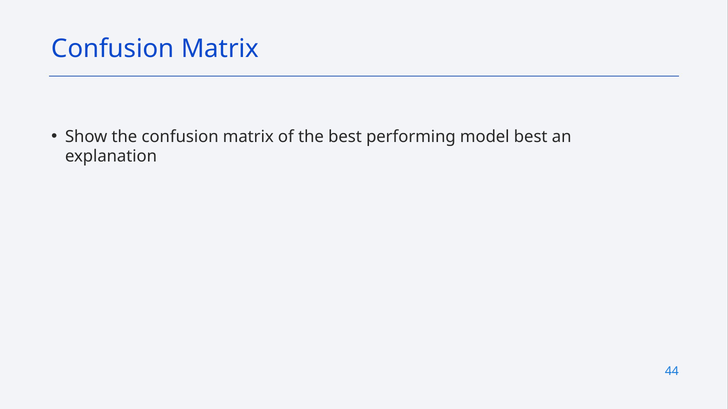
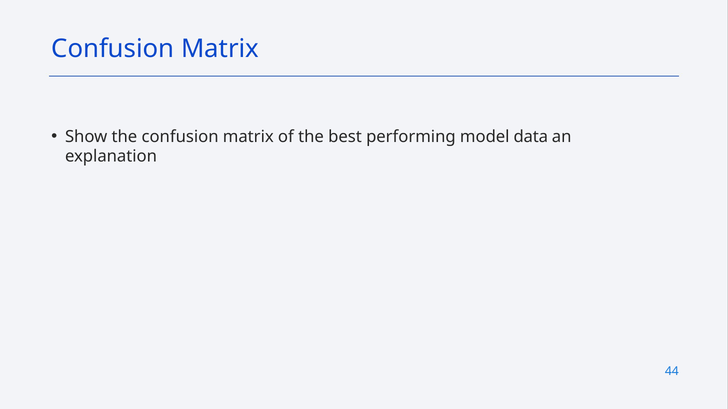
model best: best -> data (531, 137)
